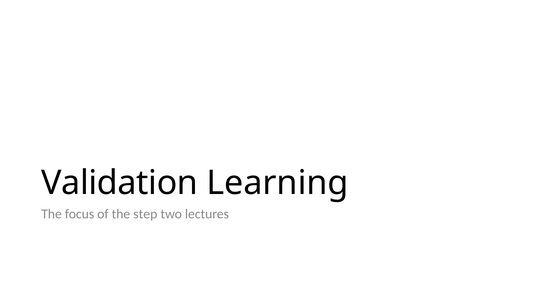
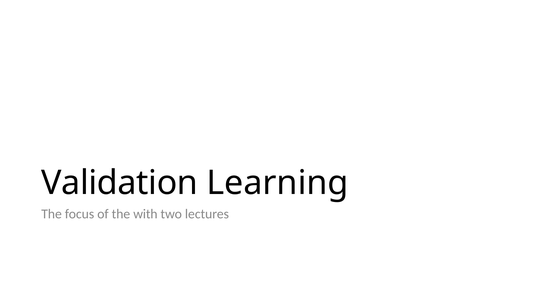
step: step -> with (145, 214)
